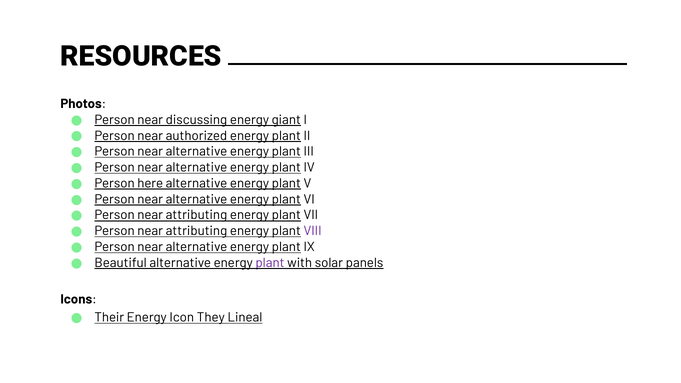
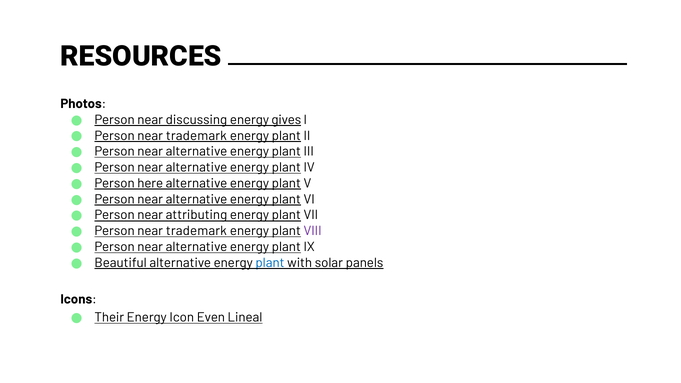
giant: giant -> gives (286, 120)
authorized: authorized -> trademark (196, 136)
attributing: attributing -> trademark (196, 231)
plant colour: purple -> blue (270, 263)
They: They -> Even (211, 318)
